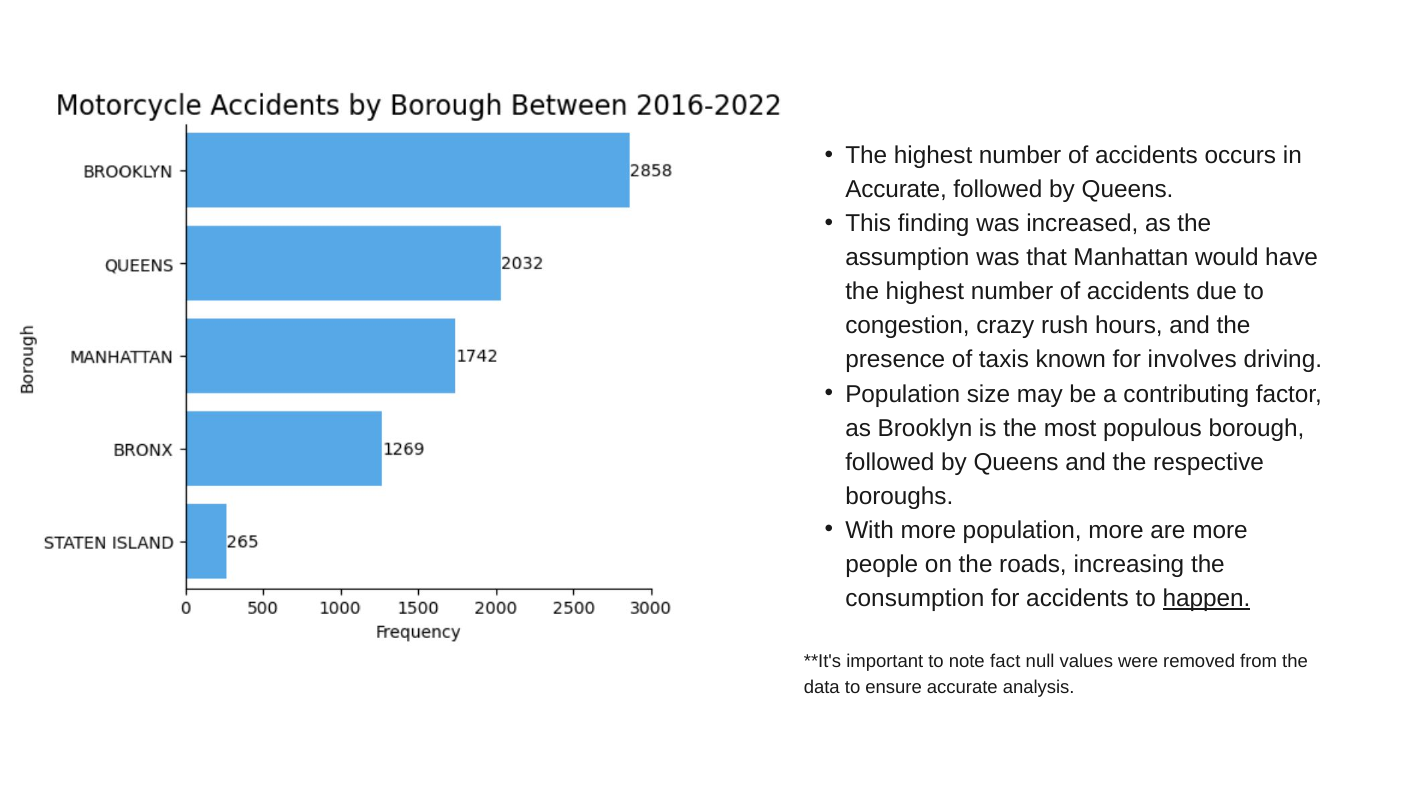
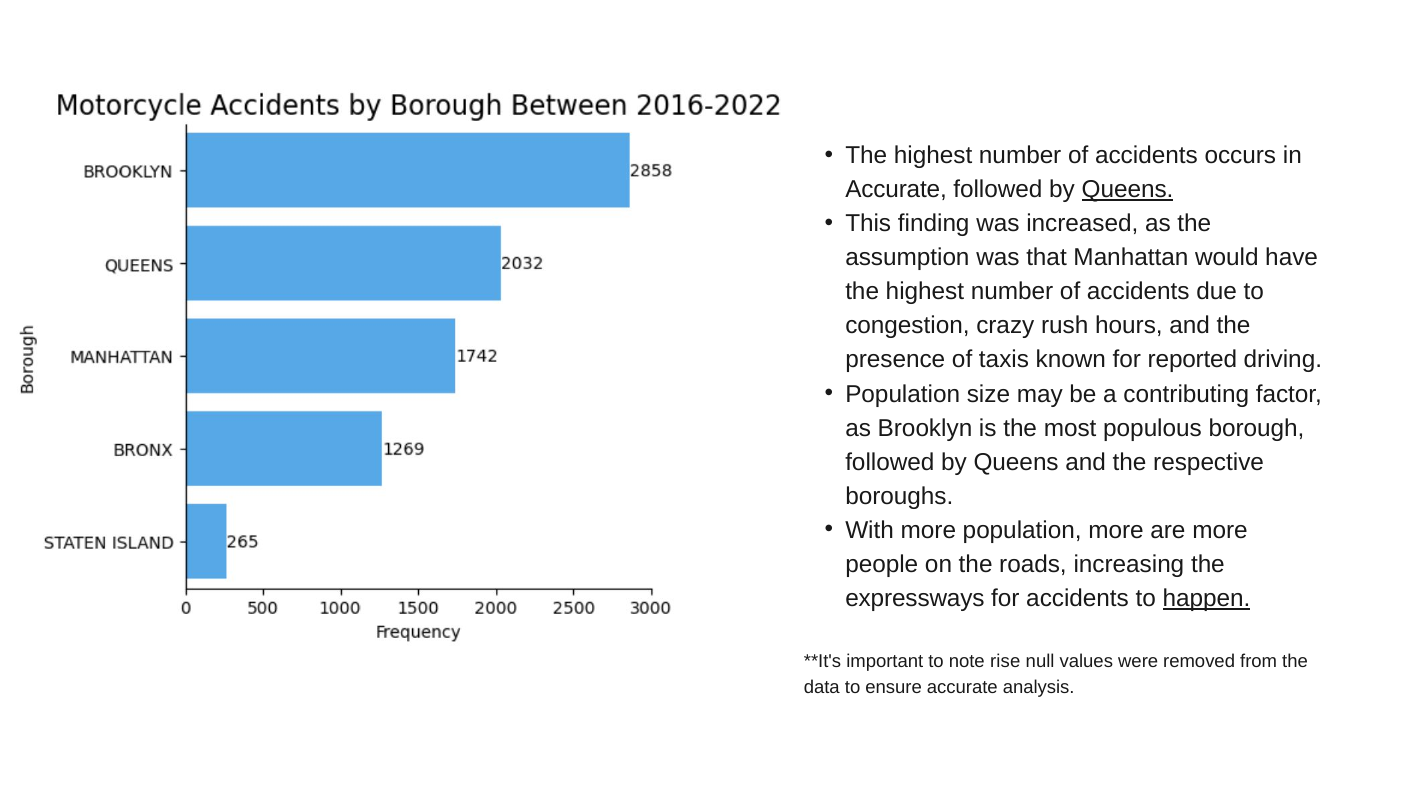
Queens underline: none -> present (1128, 190)
involves: involves -> reported (1192, 360)
consumption: consumption -> expressways (915, 599)
fact: fact -> rise (1005, 662)
